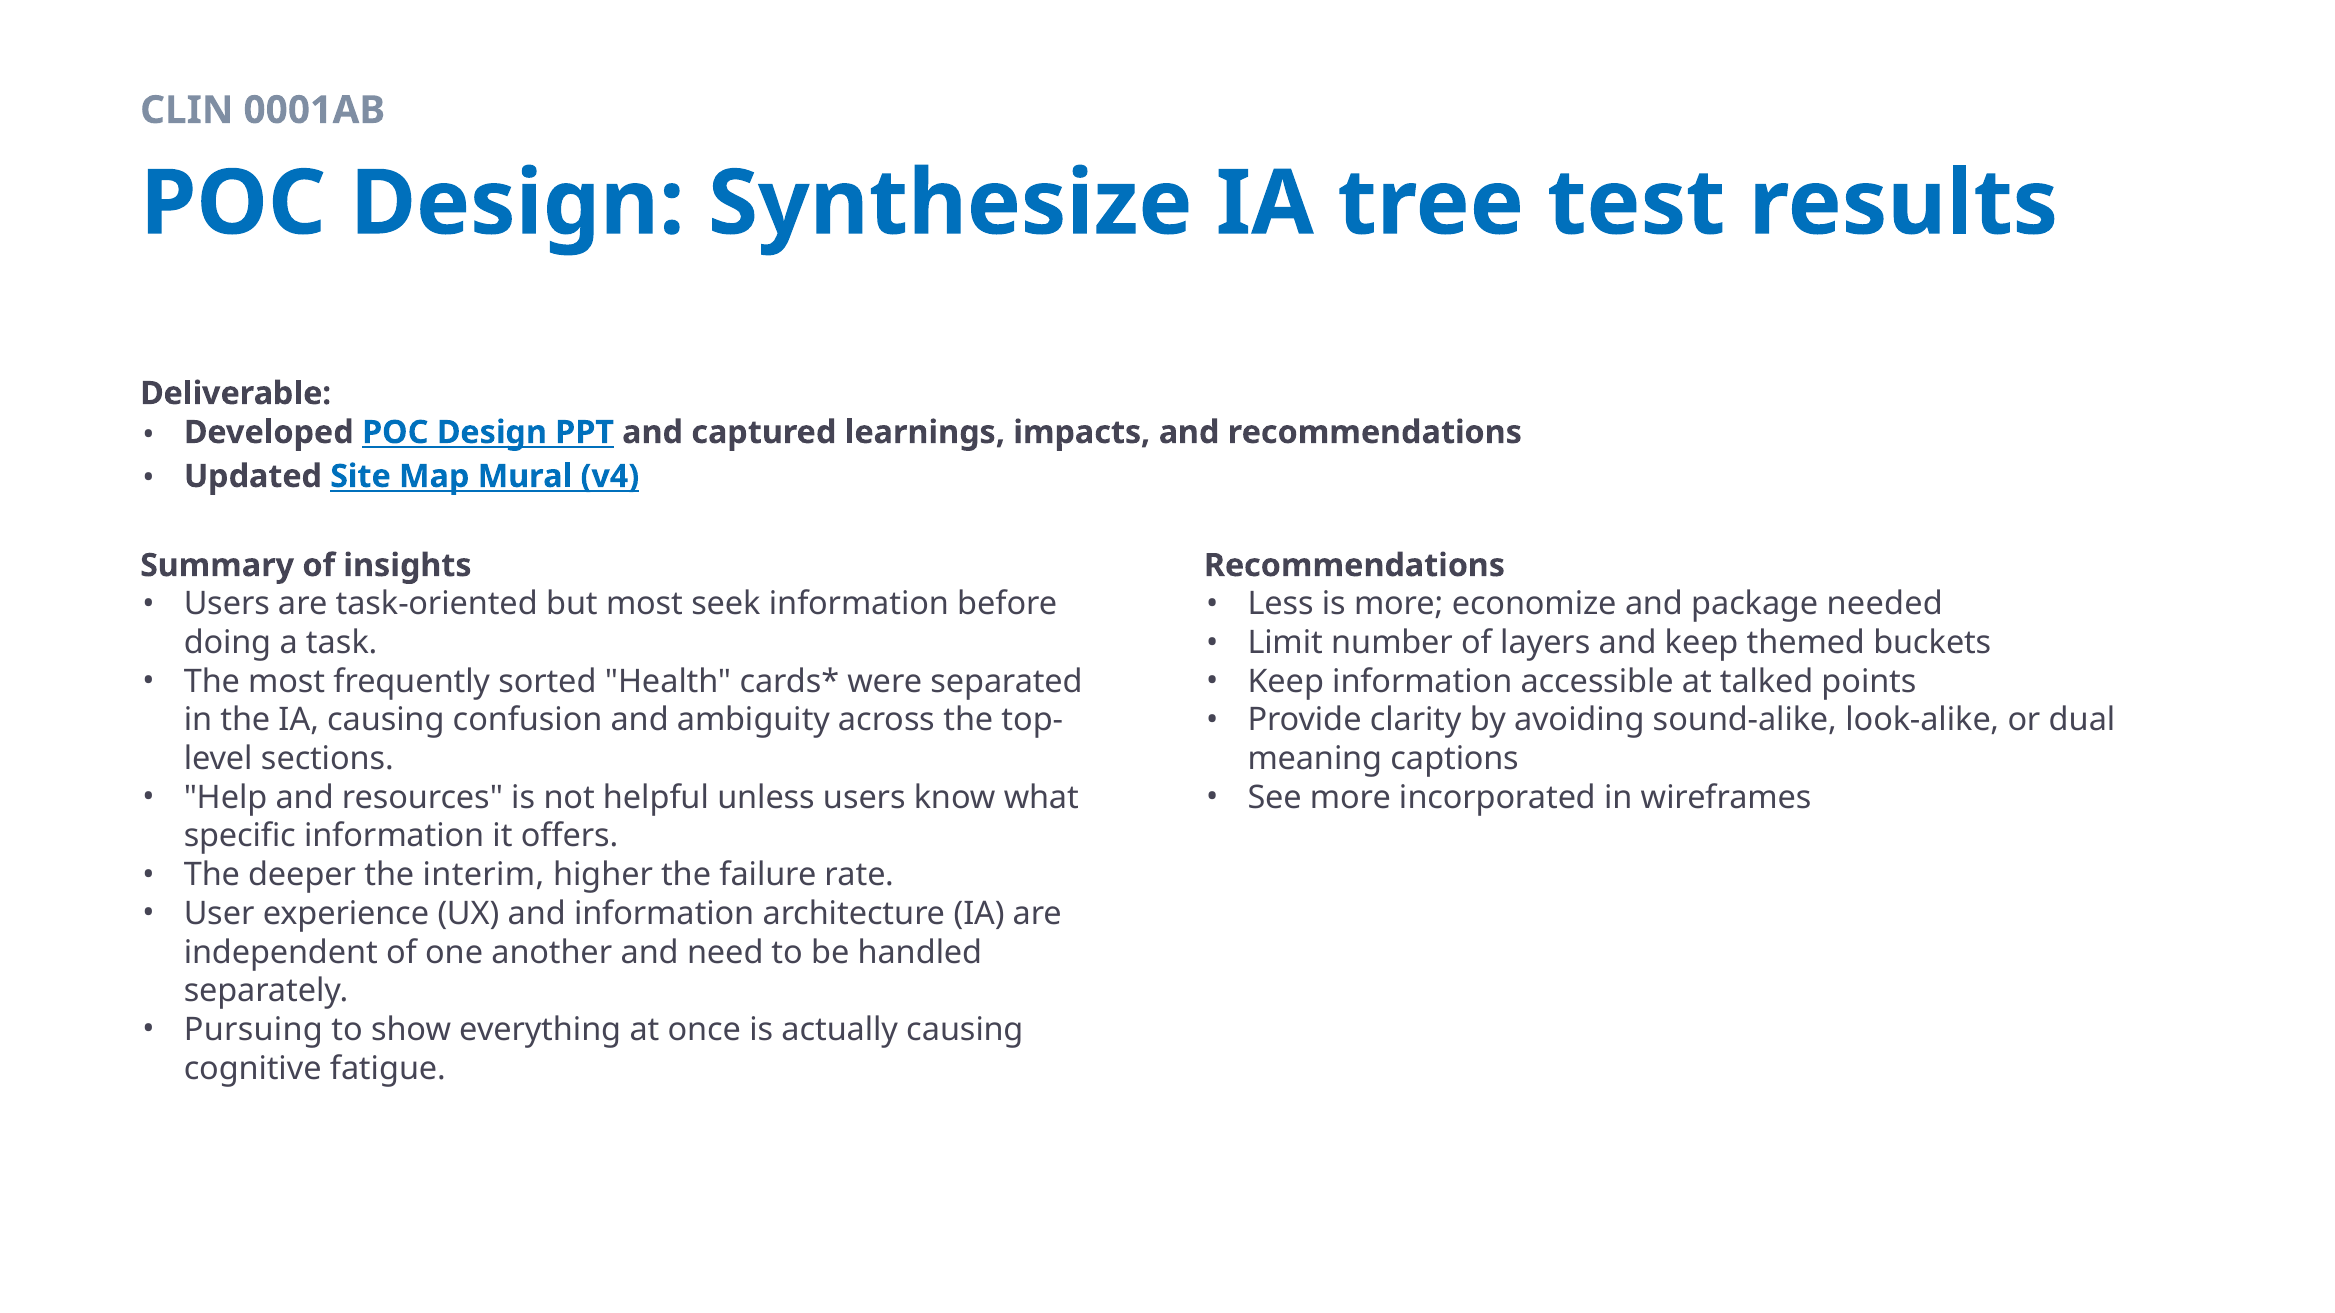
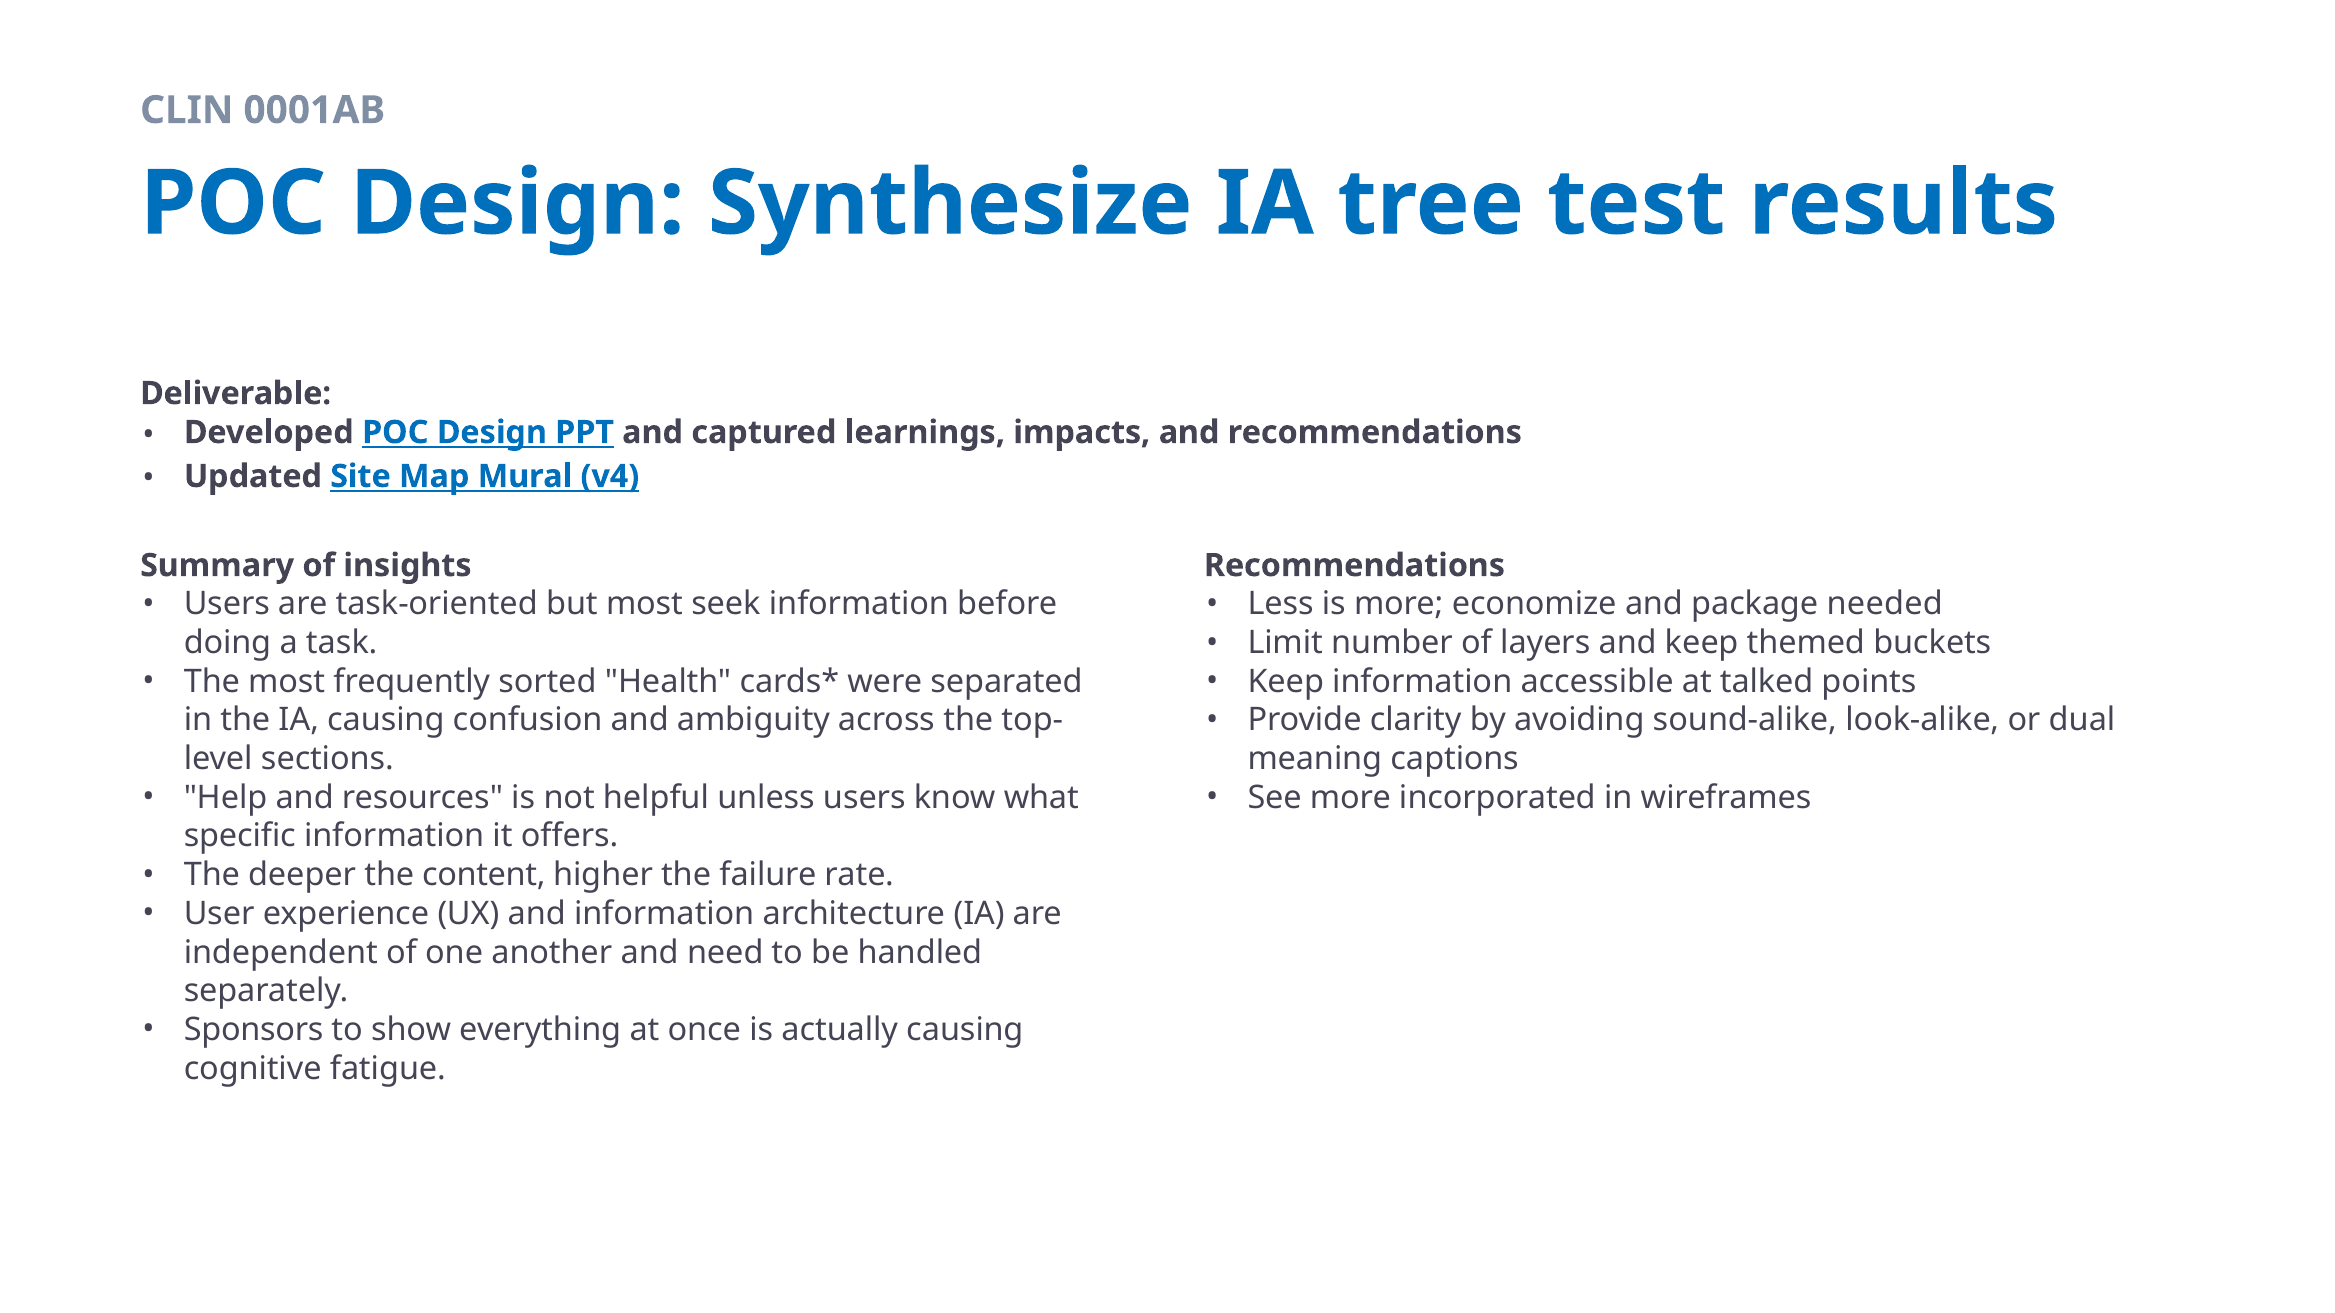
interim: interim -> content (484, 875)
Pursuing: Pursuing -> Sponsors (254, 1030)
